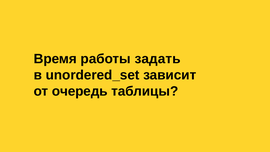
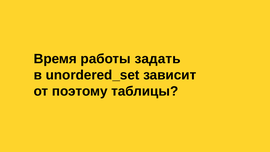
очередь: очередь -> поэтому (80, 91)
